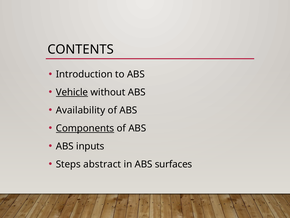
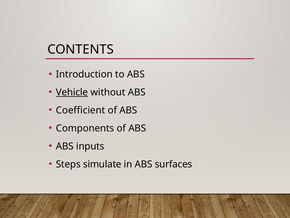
Availability: Availability -> Coefficient (81, 110)
Components underline: present -> none (85, 128)
abstract: abstract -> simulate (102, 164)
